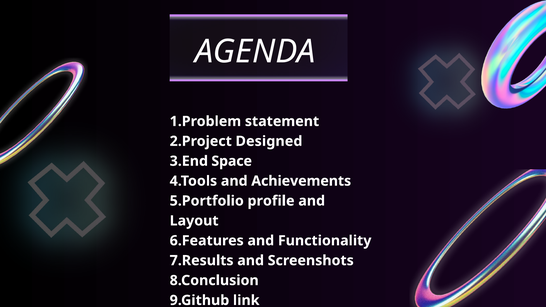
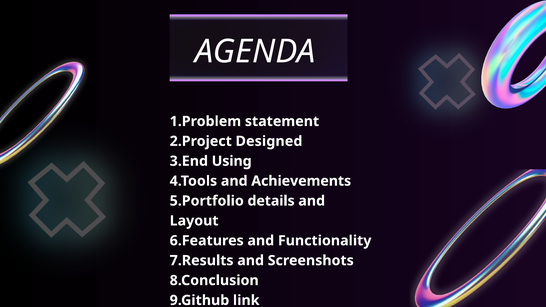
Space: Space -> Using (232, 161)
profile: profile -> details (271, 201)
